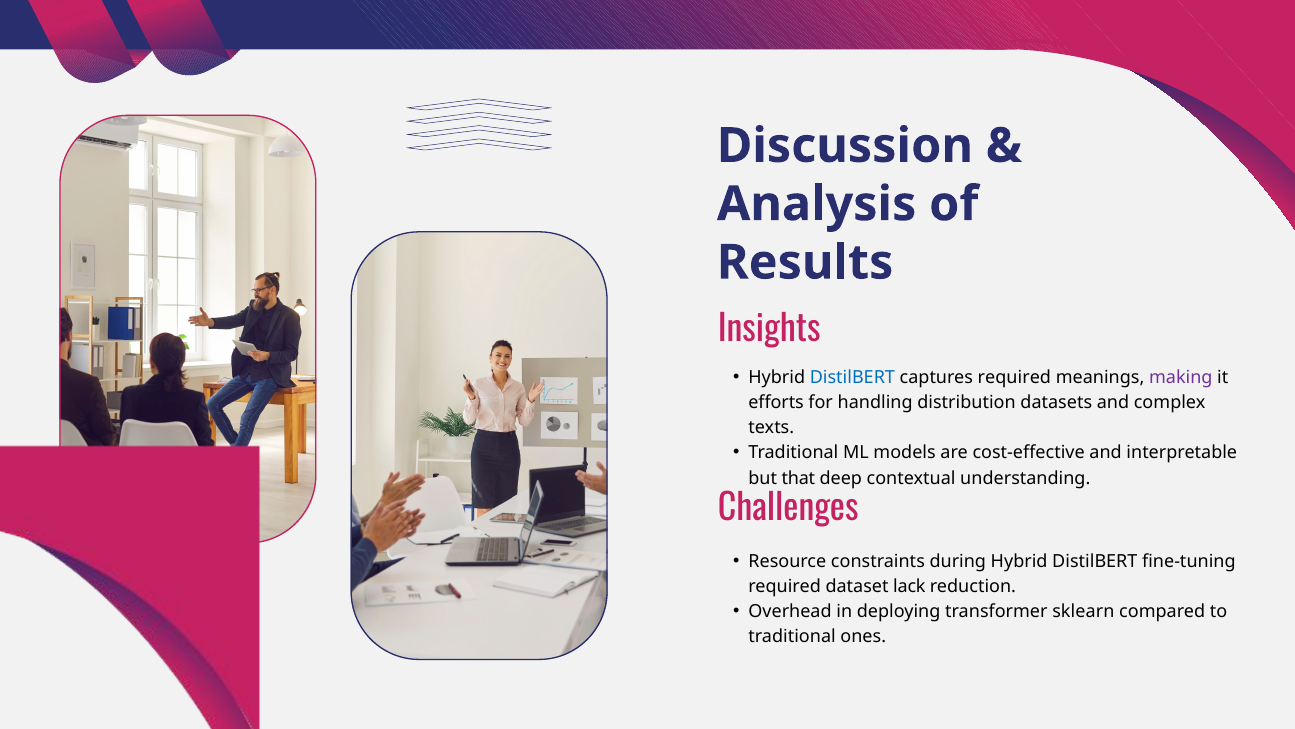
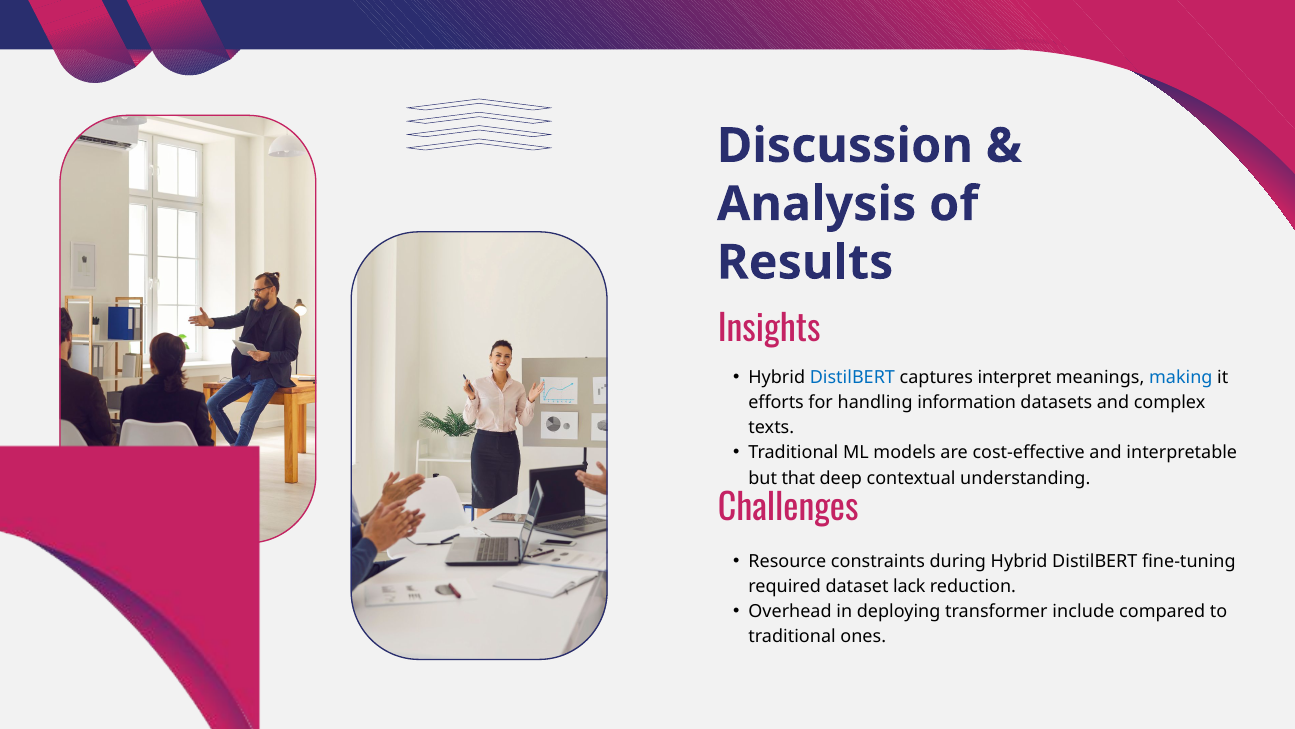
captures required: required -> interpret (1015, 377)
making colour: purple -> blue (1181, 377)
distribution: distribution -> information (967, 402)
sklearn: sklearn -> include (1083, 611)
